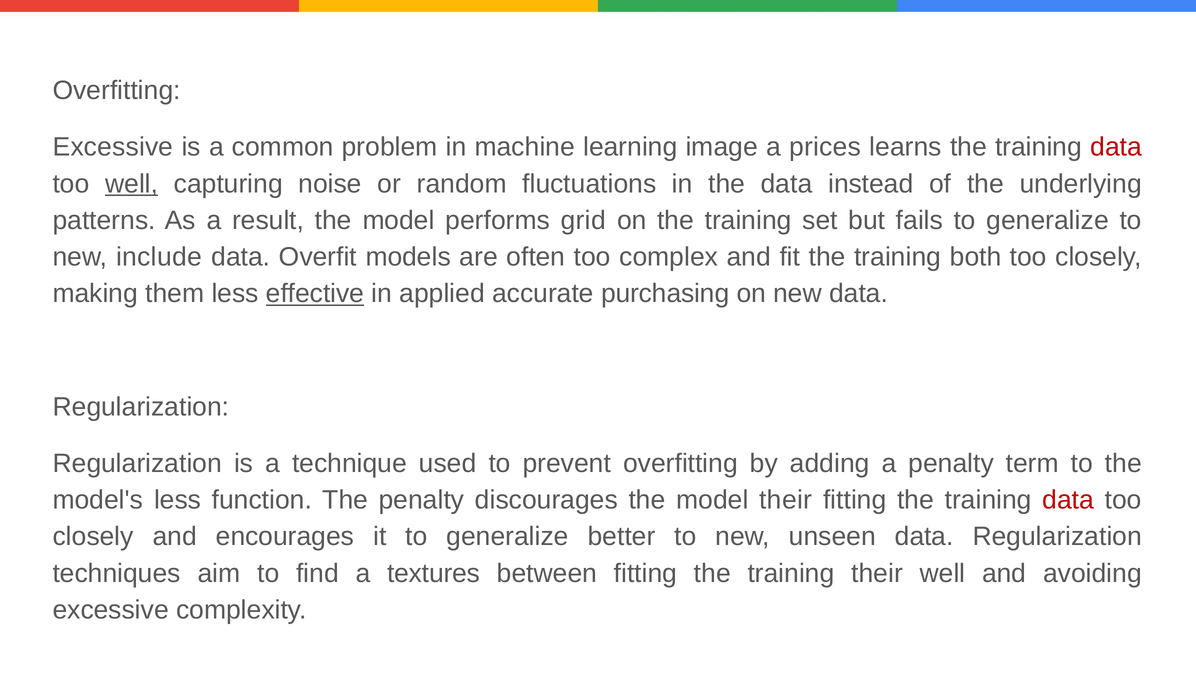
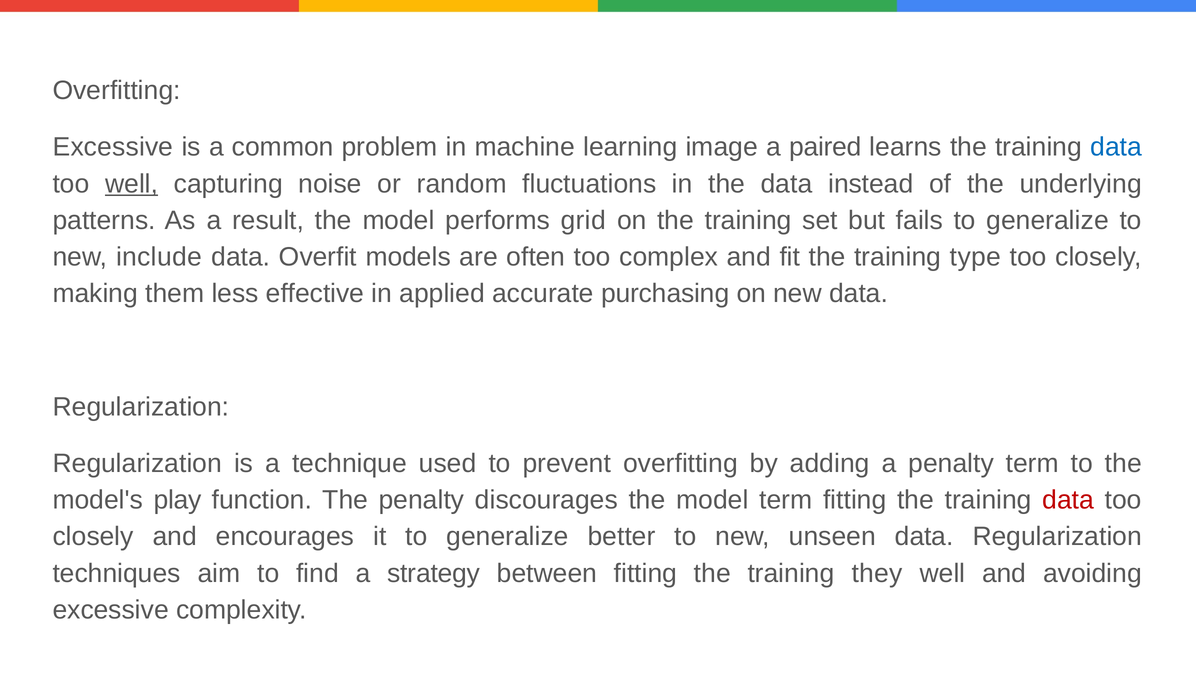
prices: prices -> paired (825, 147)
data colour: red -> blue (1116, 147)
both: both -> type (975, 257)
effective underline: present -> none (315, 294)
model's less: less -> play (178, 500)
model their: their -> term (786, 500)
textures: textures -> strategy (434, 573)
training their: their -> they (877, 573)
